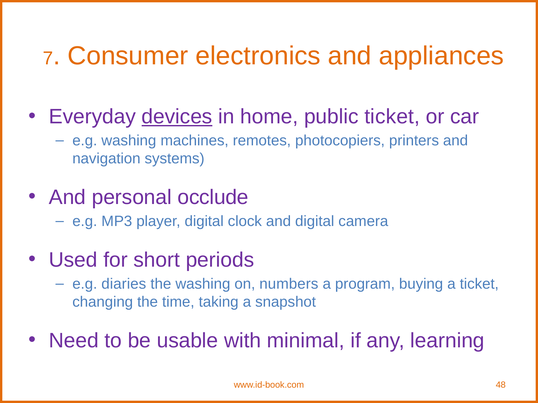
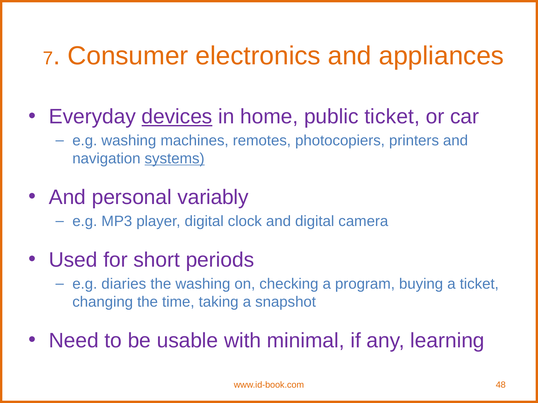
systems underline: none -> present (175, 159)
occlude: occlude -> variably (213, 197)
numbers: numbers -> checking (289, 284)
